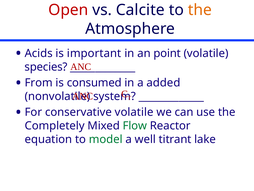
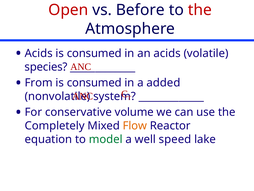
Calcite: Calcite -> Before (140, 10)
the colour: orange -> red (200, 10)
important: important -> consumed (94, 53)
an point: point -> acids (167, 53)
conservative volatile: volatile -> volume (134, 112)
Flow colour: green -> orange (135, 126)
titrant: titrant -> speed (175, 139)
